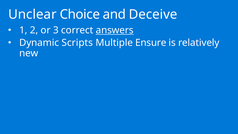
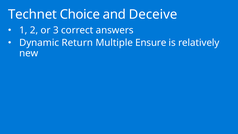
Unclear: Unclear -> Technet (33, 14)
answers underline: present -> none (115, 30)
Scripts: Scripts -> Return (77, 43)
